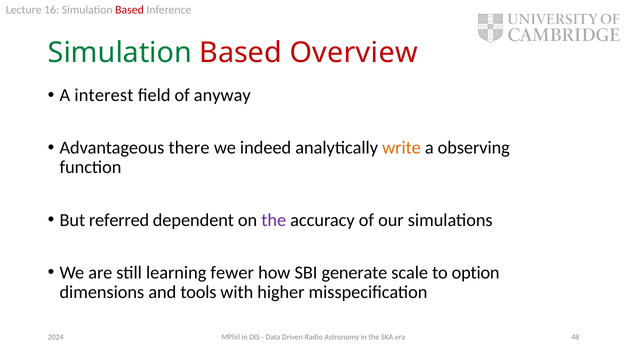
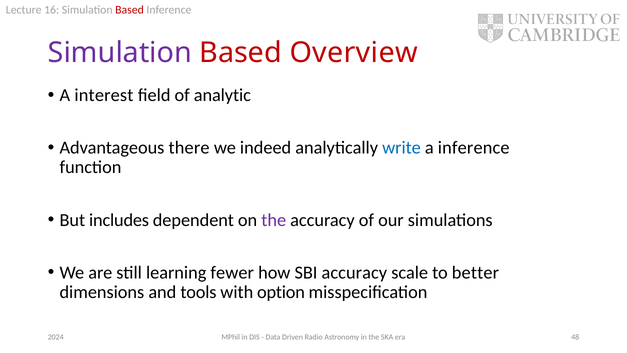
Simulation colour: green -> purple (120, 53)
anyway: anyway -> analytic (222, 95)
write colour: orange -> blue (402, 148)
a observing: observing -> inference (474, 148)
referred: referred -> includes (119, 220)
SBI generate: generate -> accuracy (354, 272)
option: option -> better (475, 272)
higher: higher -> option (281, 292)
